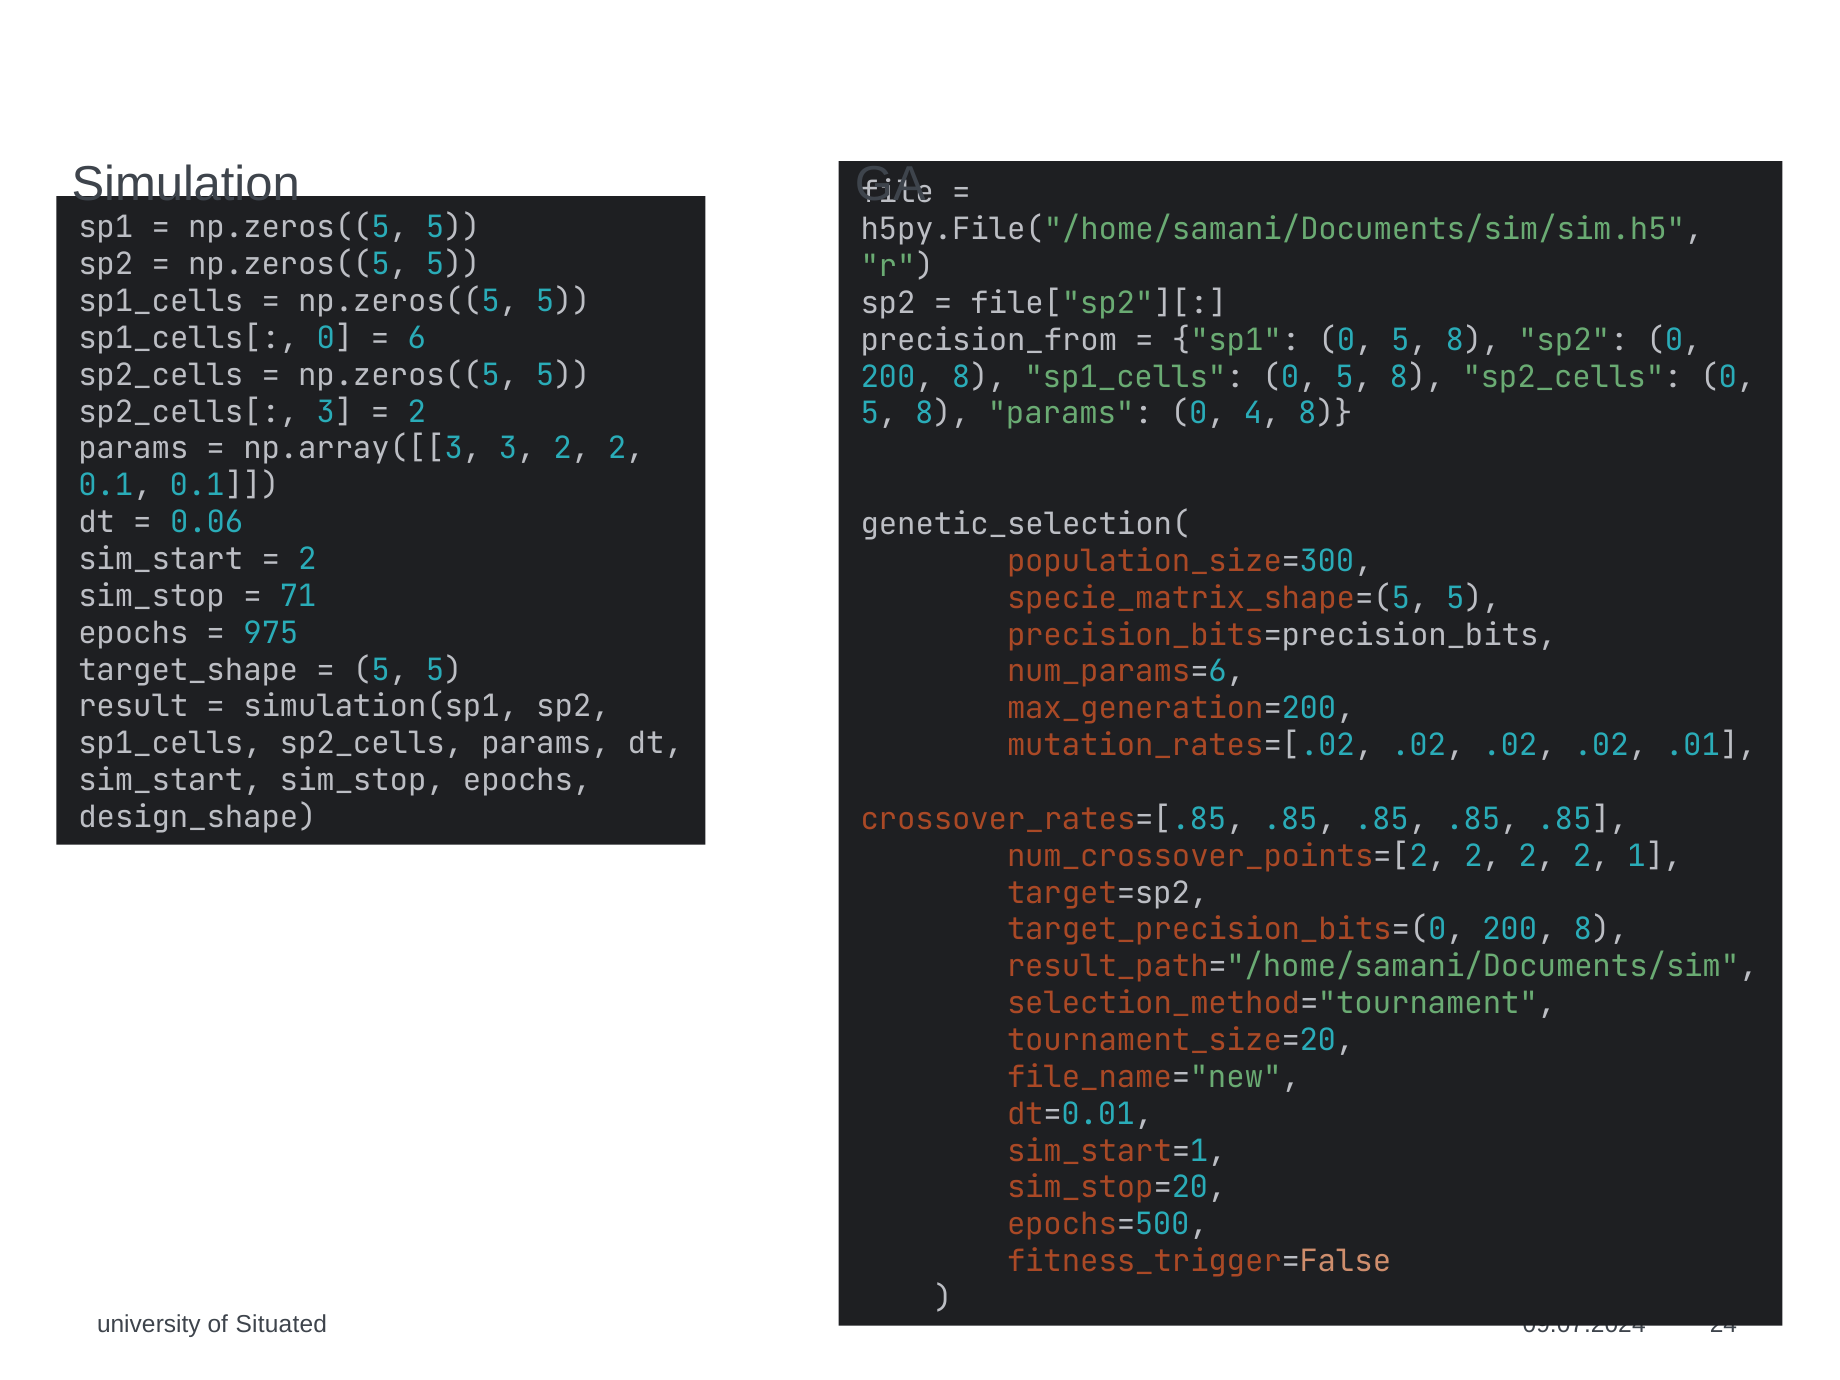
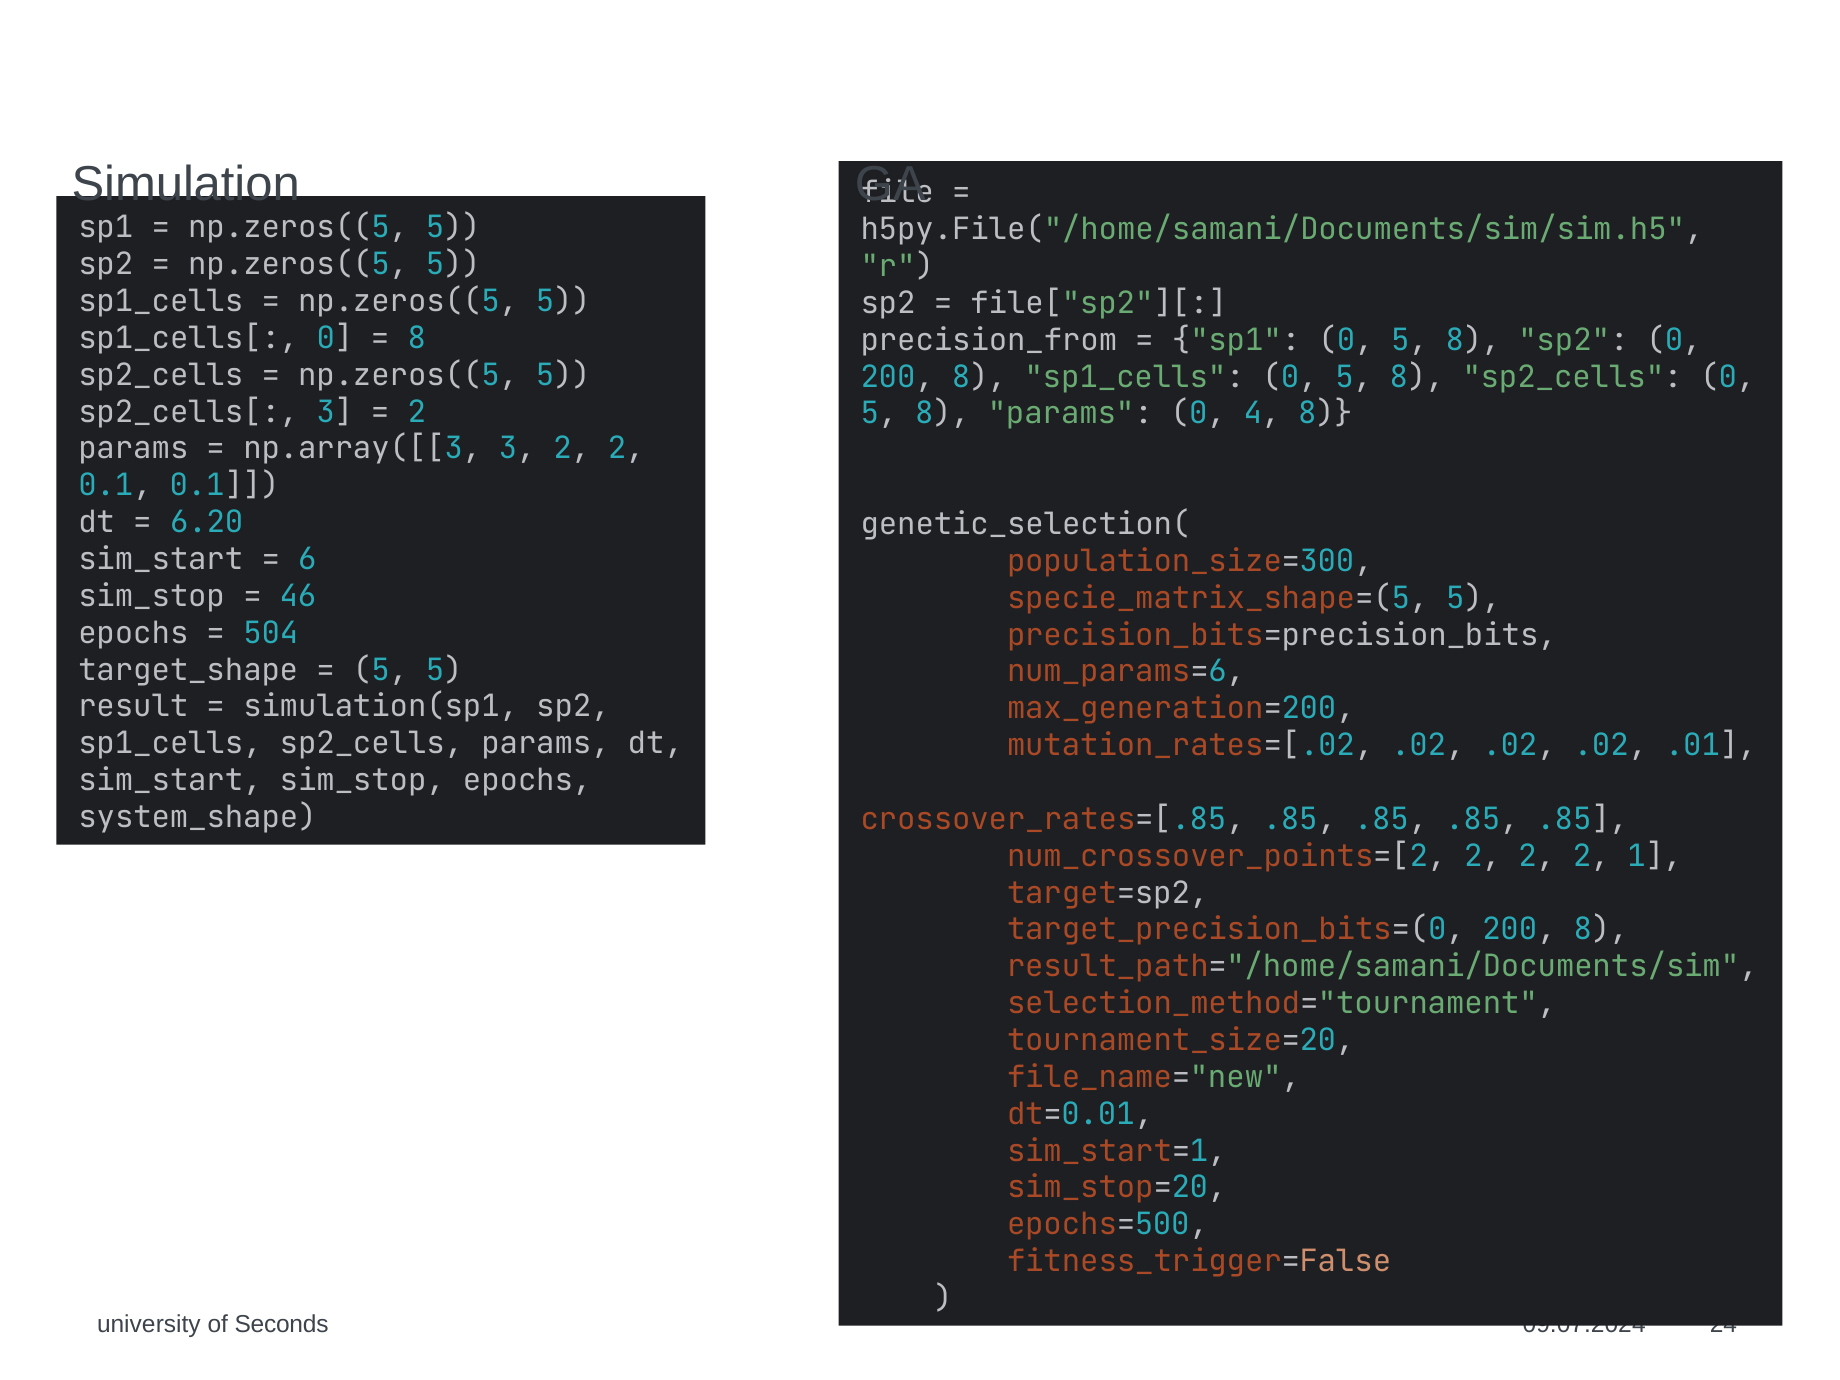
6: 6 -> 8 (417, 338)
0.06: 0.06 -> 6.20 (207, 522)
2: 2 -> 6 (307, 559)
71: 71 -> 46 (298, 596)
975: 975 -> 504 (271, 633)
design_shape: design_shape -> system_shape (197, 817)
Situated: Situated -> Seconds (282, 1325)
